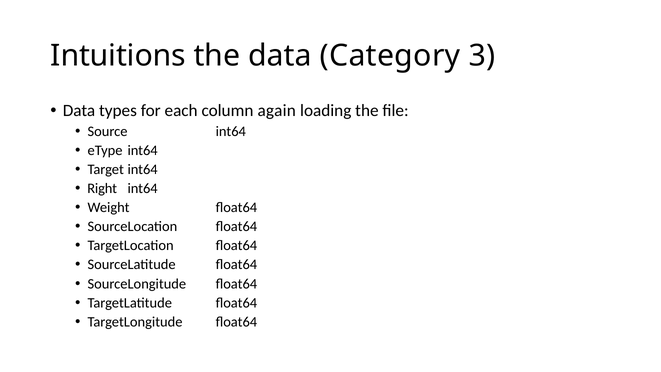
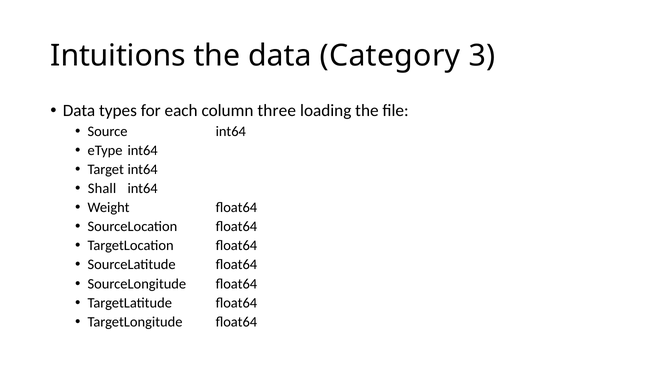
again: again -> three (277, 111)
Right: Right -> Shall (102, 188)
